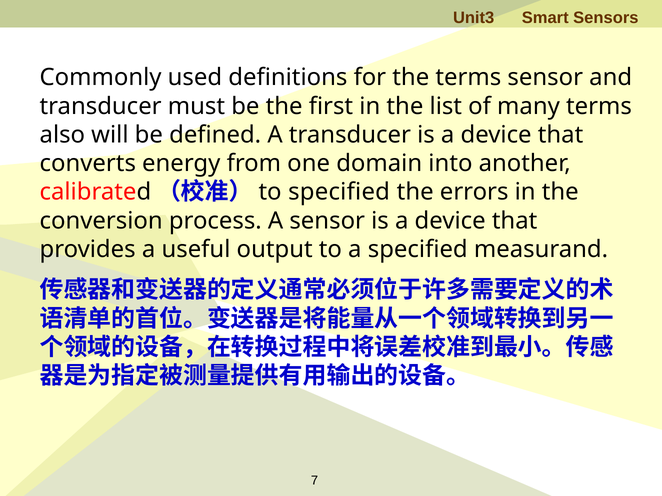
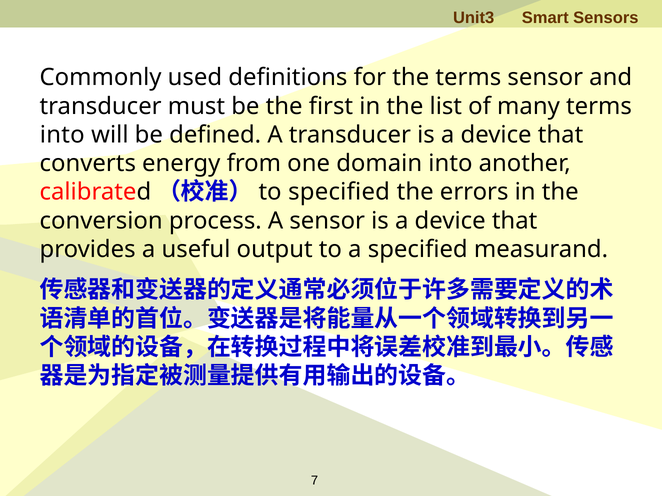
also: also -> into (62, 135)
